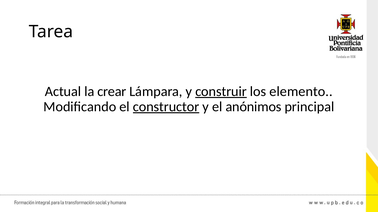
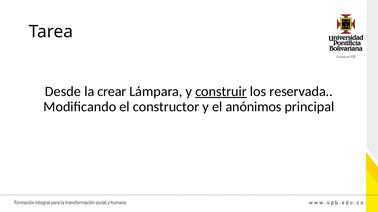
Actual: Actual -> Desde (63, 92)
elemento: elemento -> reservada (301, 92)
constructor underline: present -> none (166, 107)
